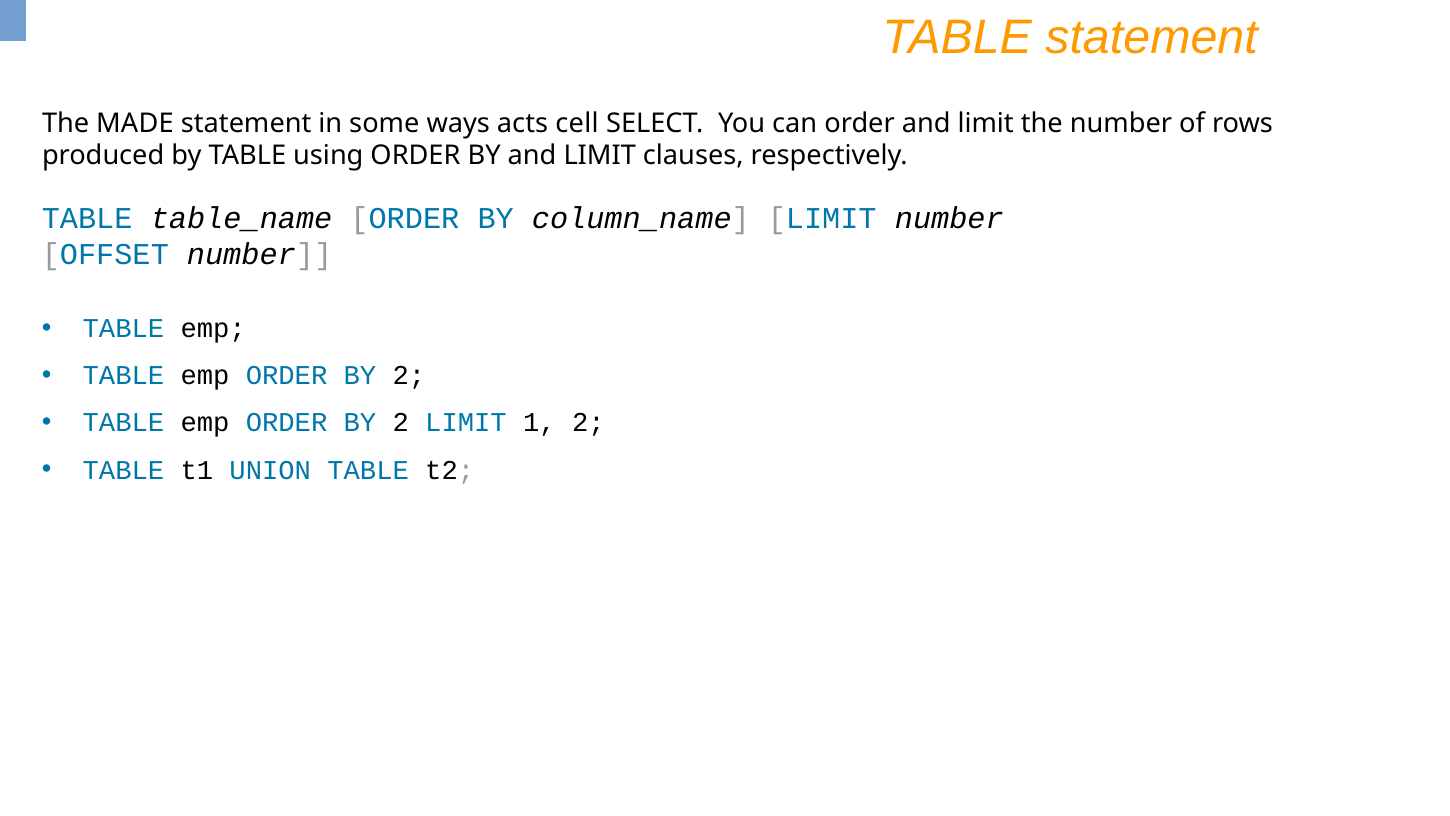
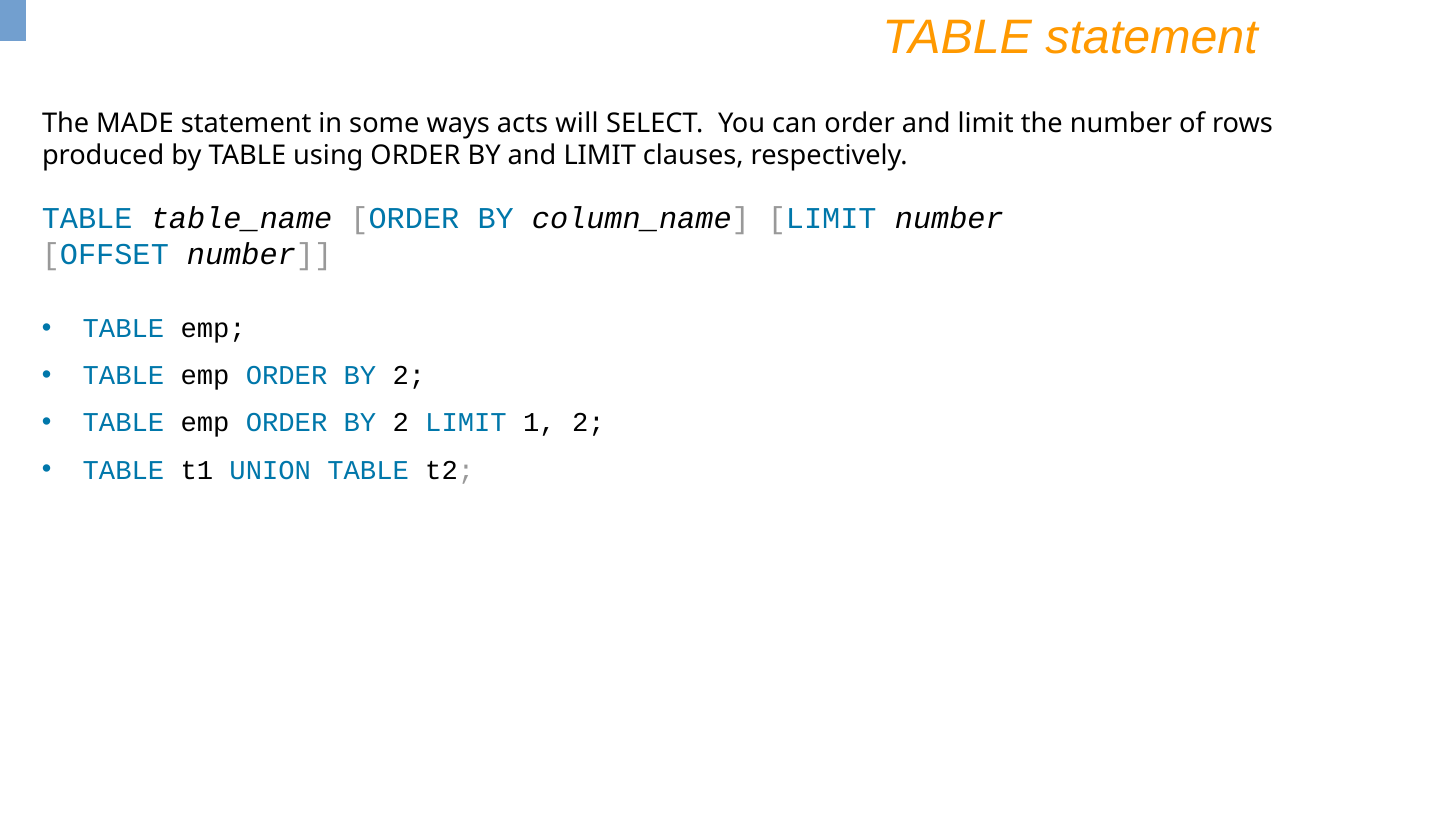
cell: cell -> will (577, 123)
